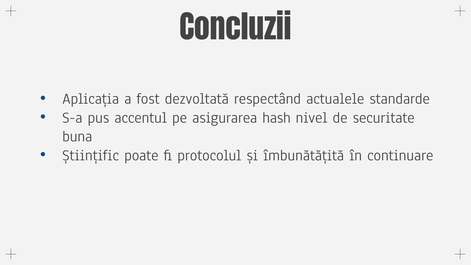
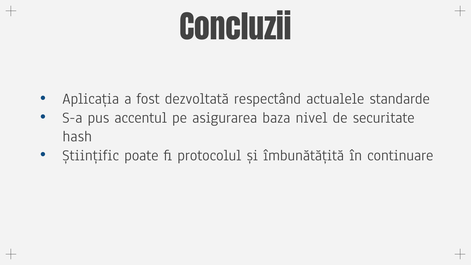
hash: hash -> baza (276, 118)
buna: buna -> hash (77, 136)
